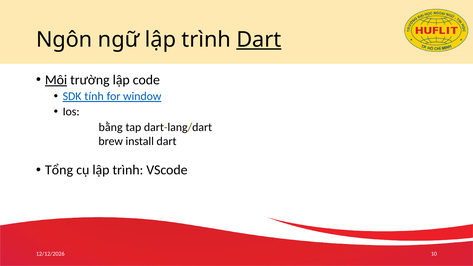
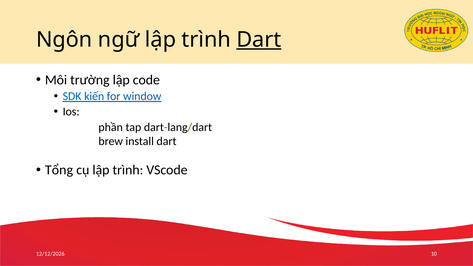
Môi underline: present -> none (56, 80)
tính: tính -> kiến (94, 96)
bằng: bằng -> phần (111, 127)
